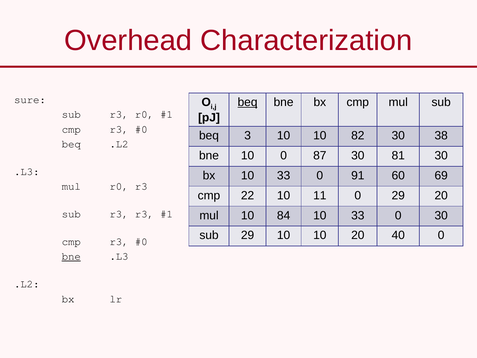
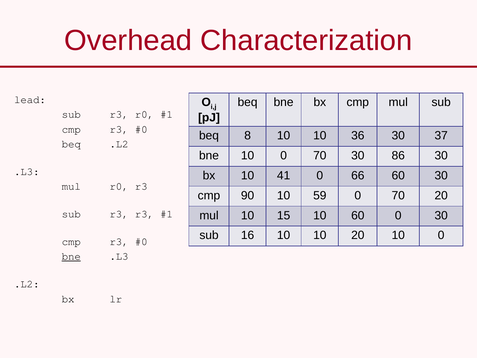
sure: sure -> lead (30, 99)
beq underline: present -> none (248, 102)
3: 3 -> 8 (248, 136)
82: 82 -> 36 (358, 136)
38: 38 -> 37 (441, 136)
10 0 87: 87 -> 70 (320, 156)
81: 81 -> 86 (398, 156)
bx 10 33: 33 -> 41 (284, 175)
91: 91 -> 66 (358, 175)
60 69: 69 -> 30 (441, 175)
22: 22 -> 90 (248, 195)
11: 11 -> 59 (320, 195)
29: 29 -> 70 (398, 195)
84: 84 -> 15 (284, 215)
33: 33 -> 60 (358, 215)
sub 29: 29 -> 16 (248, 235)
20 40: 40 -> 10 (398, 235)
